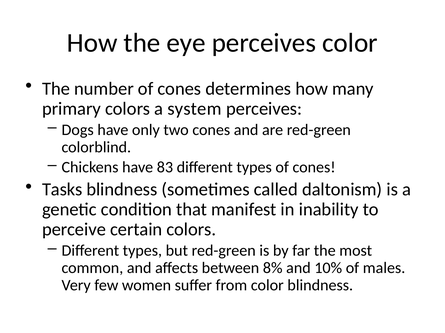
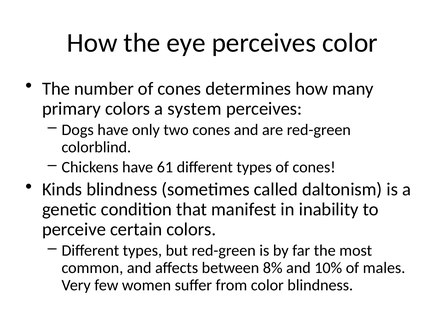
83: 83 -> 61 (165, 168)
Tasks: Tasks -> Kinds (62, 190)
